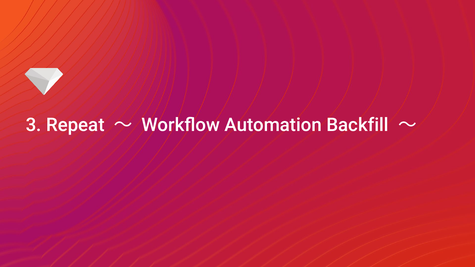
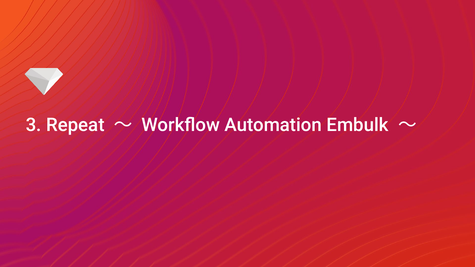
Backfill: Backfill -> Embulk (358, 125)
